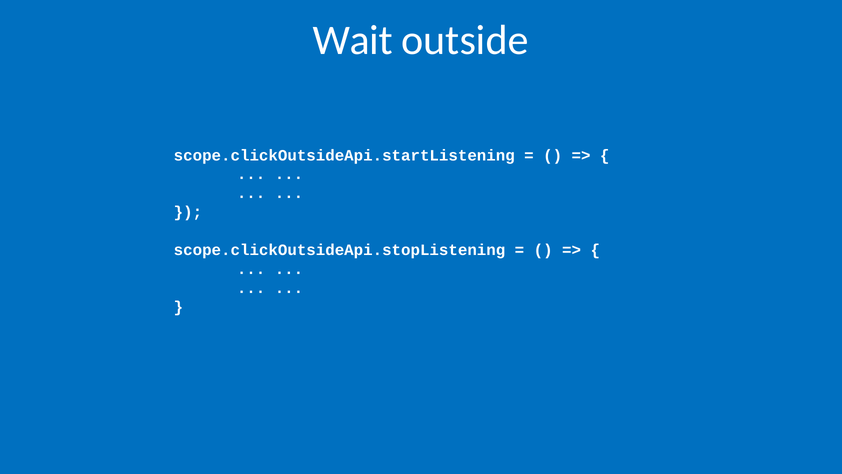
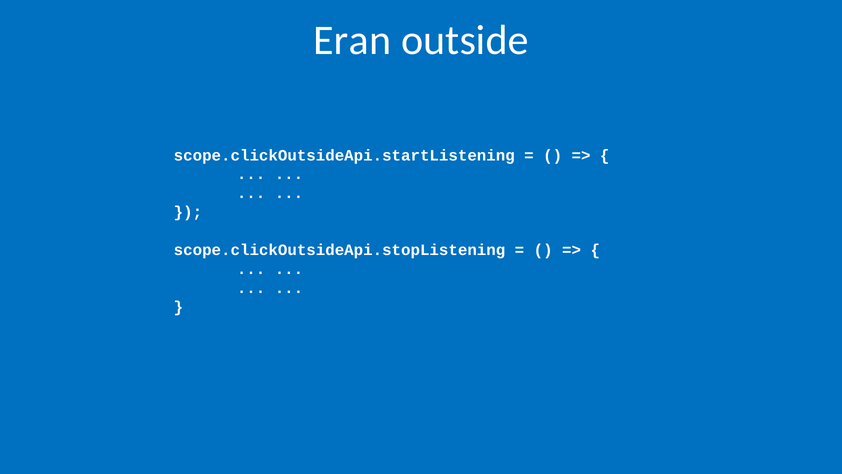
Wait: Wait -> Eran (352, 41)
